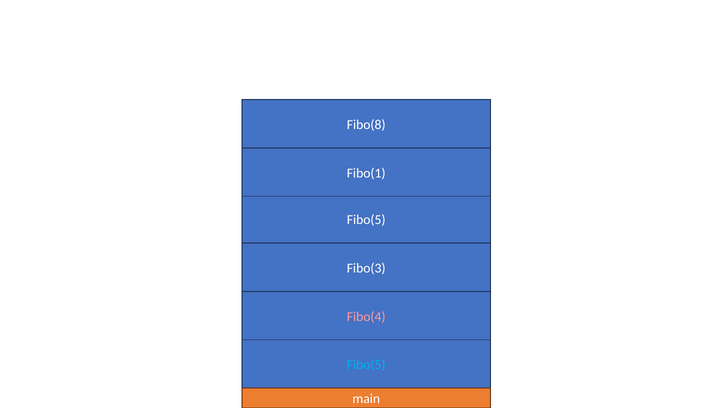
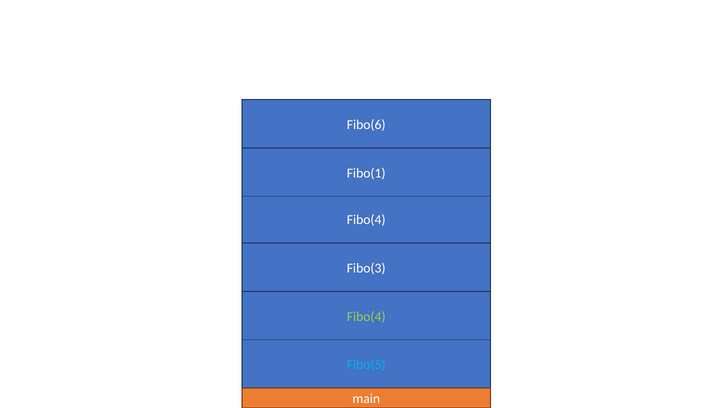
Fibo(8: Fibo(8 -> Fibo(6 (366, 125)
Fibo(5: Fibo(5 -> Fibo(4 (366, 220)
Fibo(4 colour: pink -> light green (366, 317)
